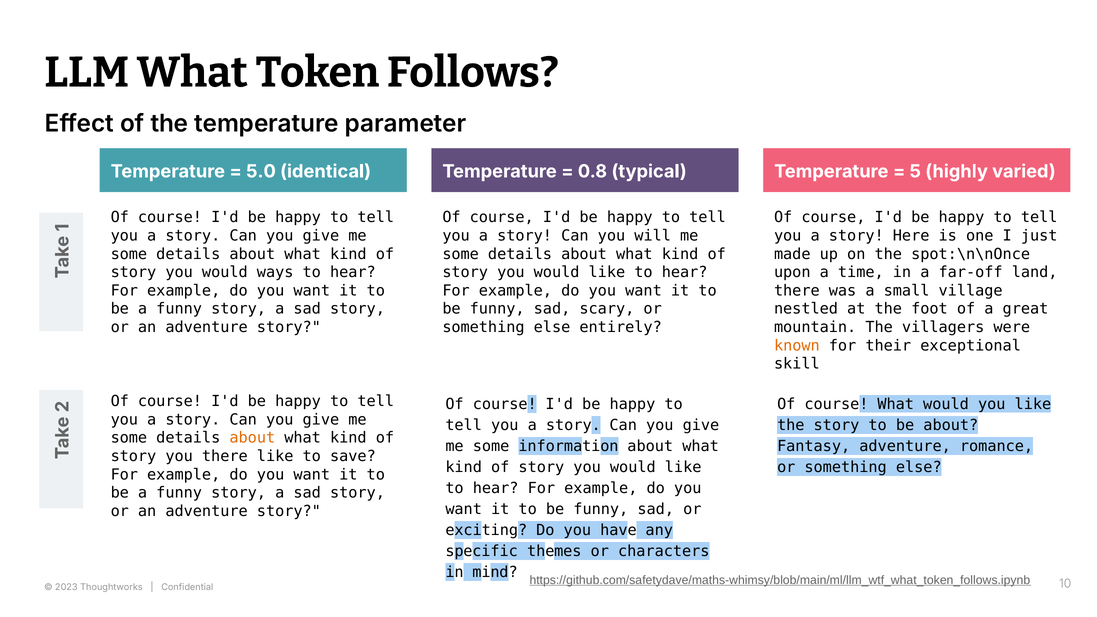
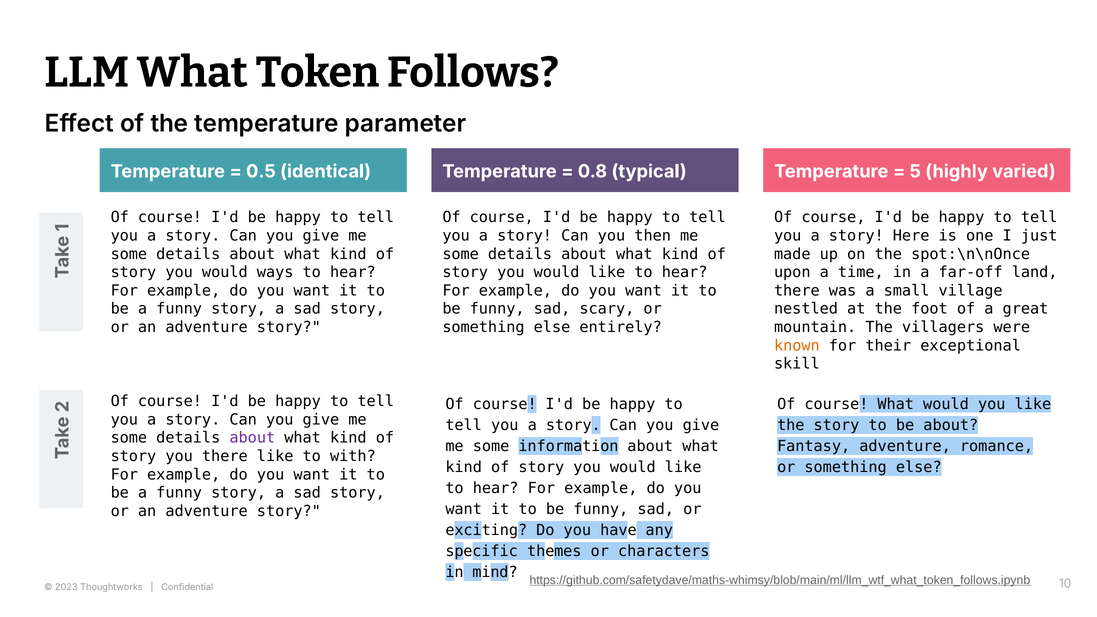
5.0: 5.0 -> 0.5 (261, 171)
will: will -> then (653, 236)
about colour: orange -> purple (252, 438)
save: save -> with (353, 456)
